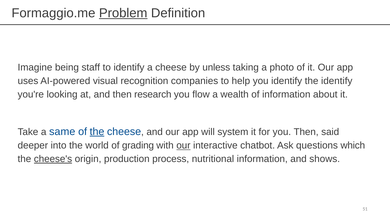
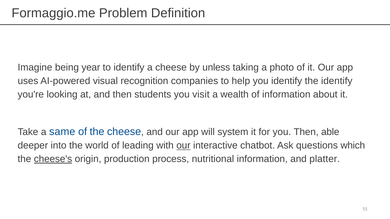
Problem underline: present -> none (123, 13)
staff: staff -> year (91, 68)
research: research -> students (153, 95)
flow: flow -> visit (201, 95)
the underline: present -> none (97, 132)
said: said -> able (330, 132)
grading: grading -> leading (138, 146)
shows: shows -> platter (325, 159)
